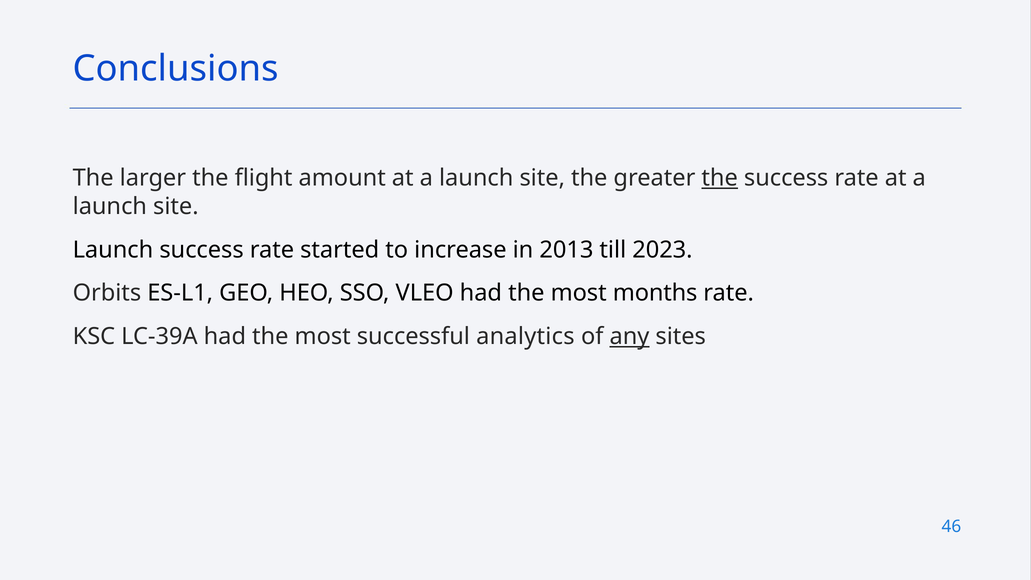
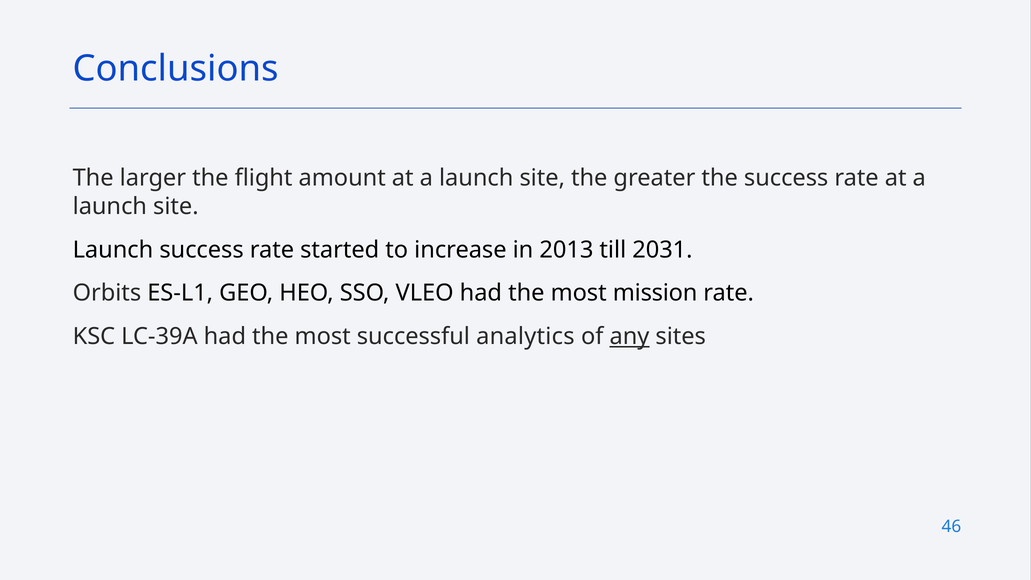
the underline: present -> none (720, 178)
2023: 2023 -> 2031 (662, 250)
months: months -> mission (655, 293)
